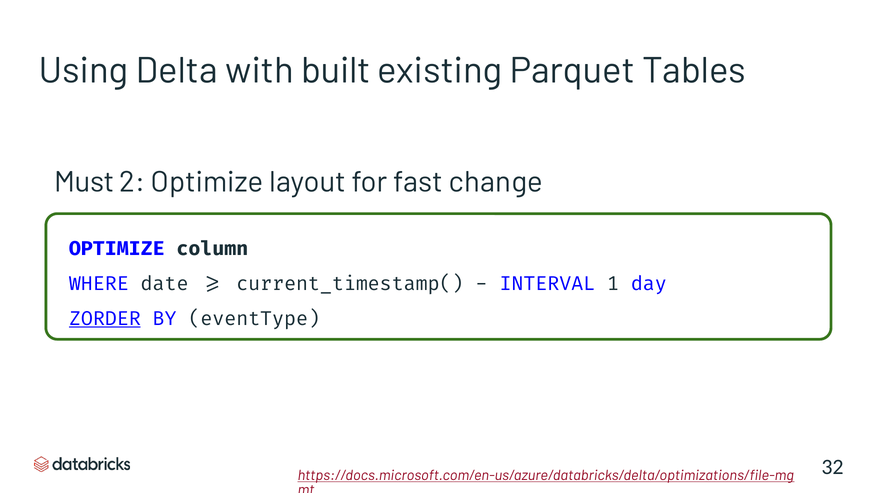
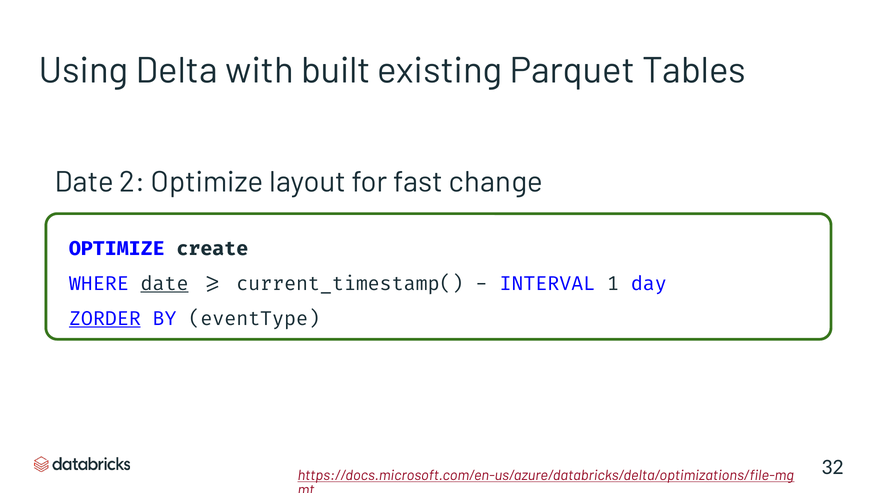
Must: Must -> Date (84, 182)
column: column -> create (212, 249)
date underline: none -> present (165, 284)
